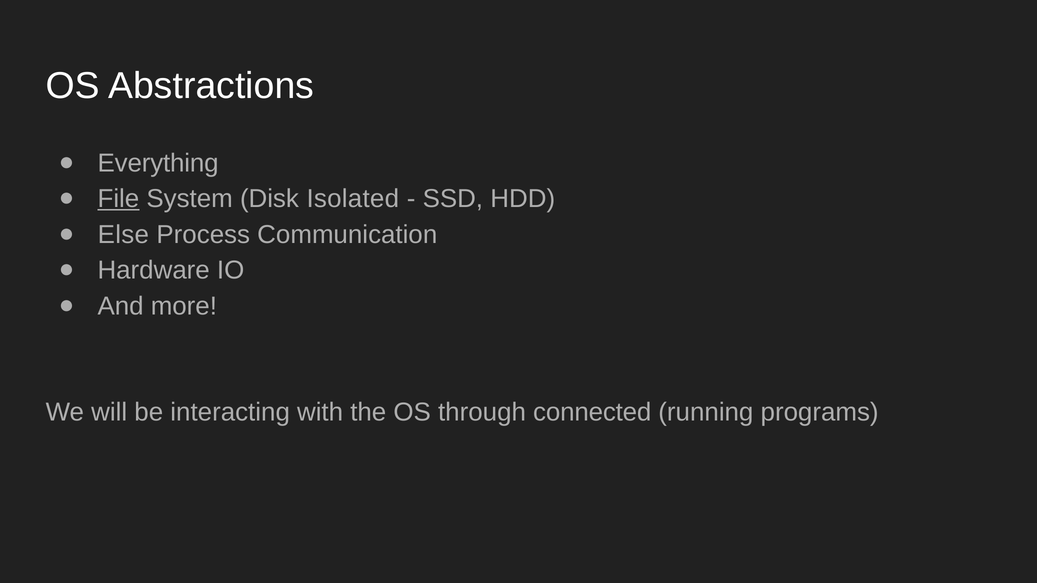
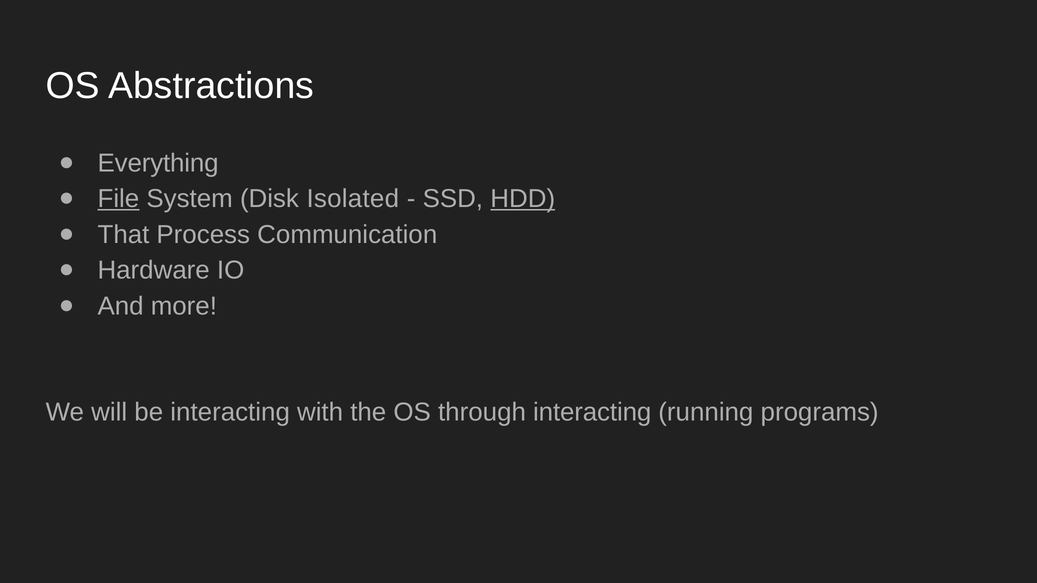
HDD underline: none -> present (523, 199)
Else: Else -> That (123, 235)
through connected: connected -> interacting (592, 412)
